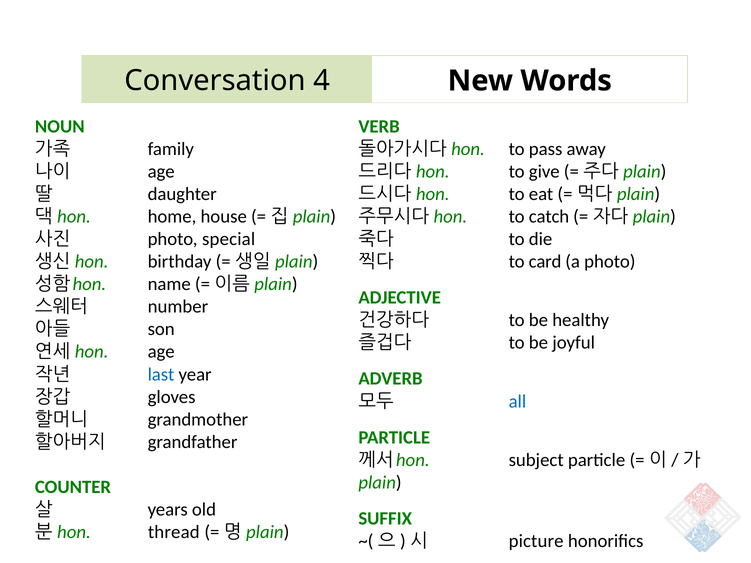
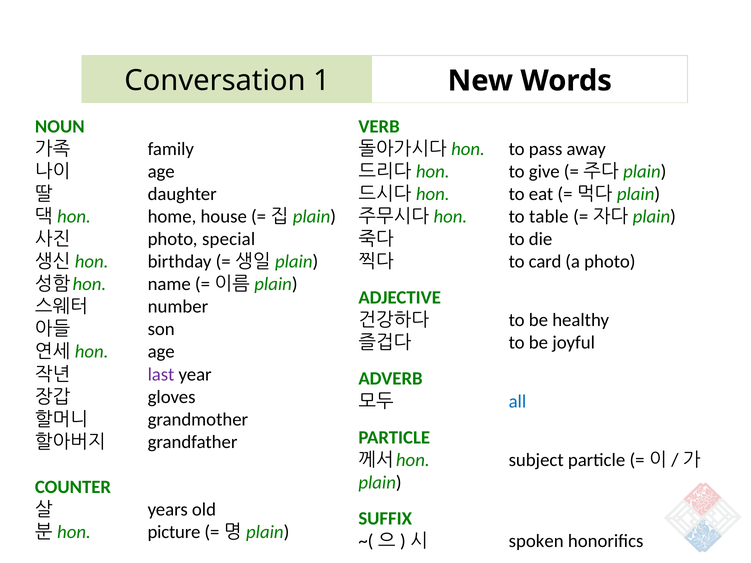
4: 4 -> 1 (322, 81)
catch: catch -> table (549, 217)
last colour: blue -> purple (161, 374)
thread: thread -> picture (174, 532)
picture: picture -> spoken (536, 541)
